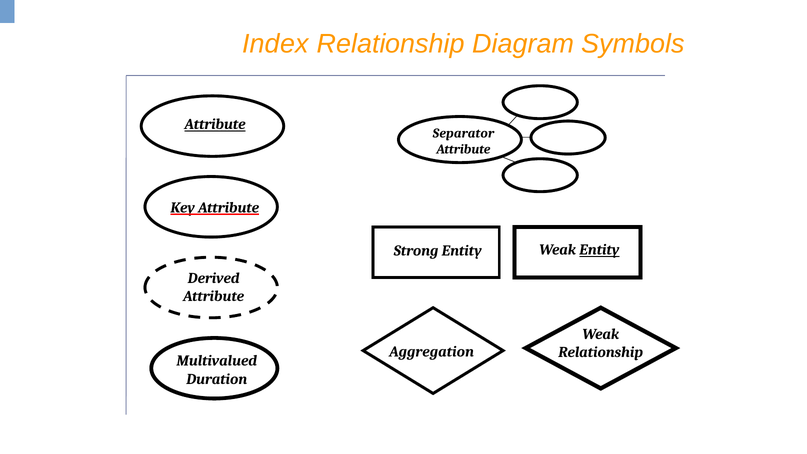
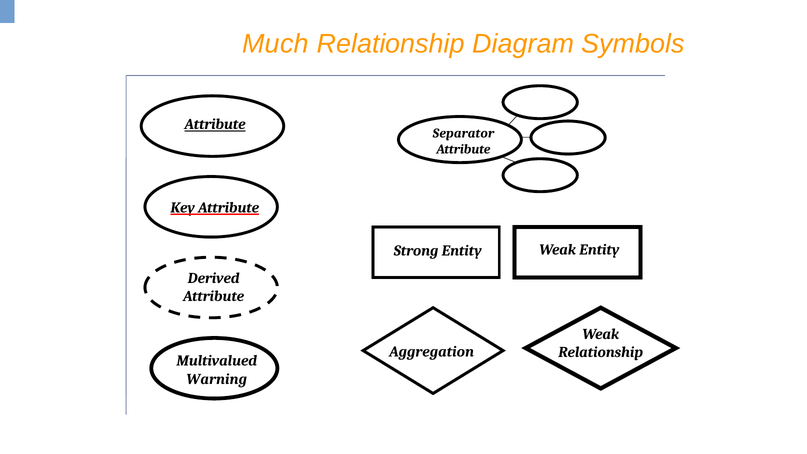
Index: Index -> Much (275, 44)
Entity underline: present -> none (599, 250)
Duration: Duration -> Warning (217, 379)
